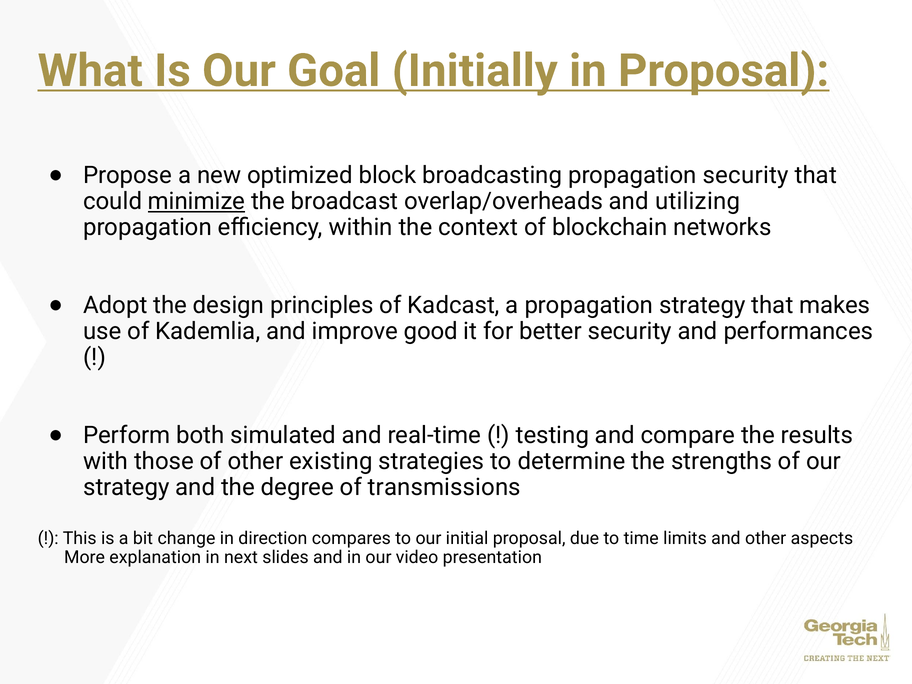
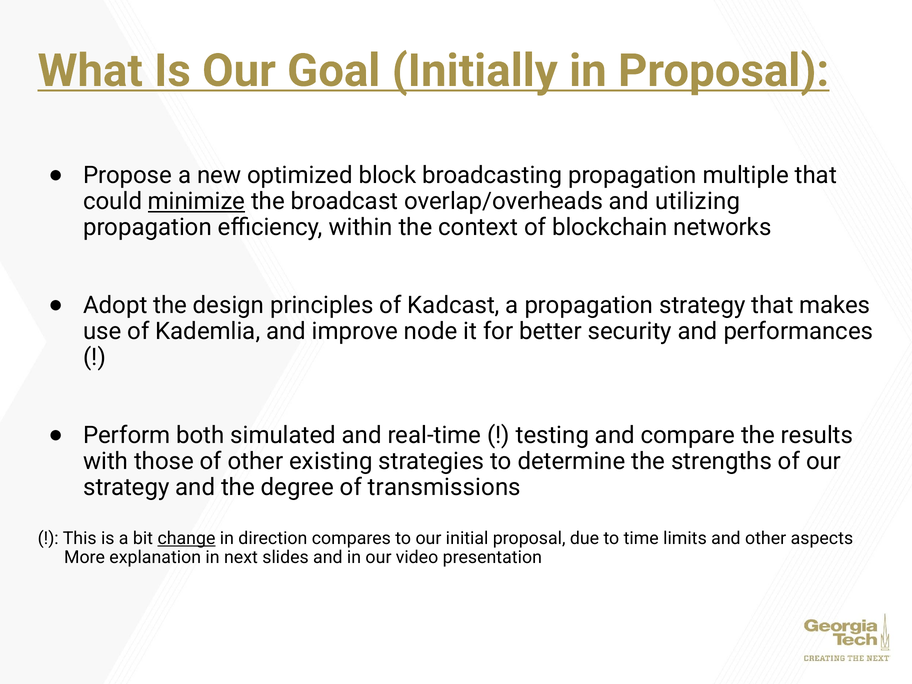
propagation security: security -> multiple (746, 175)
good: good -> node (431, 331)
change underline: none -> present (186, 538)
